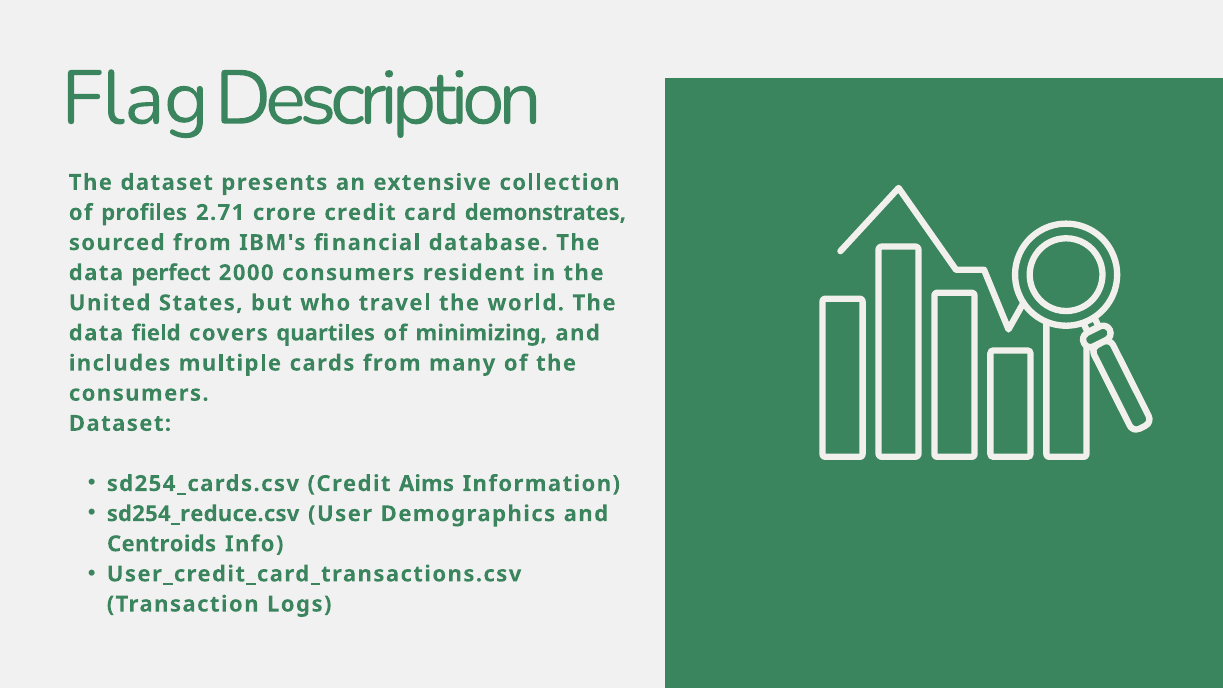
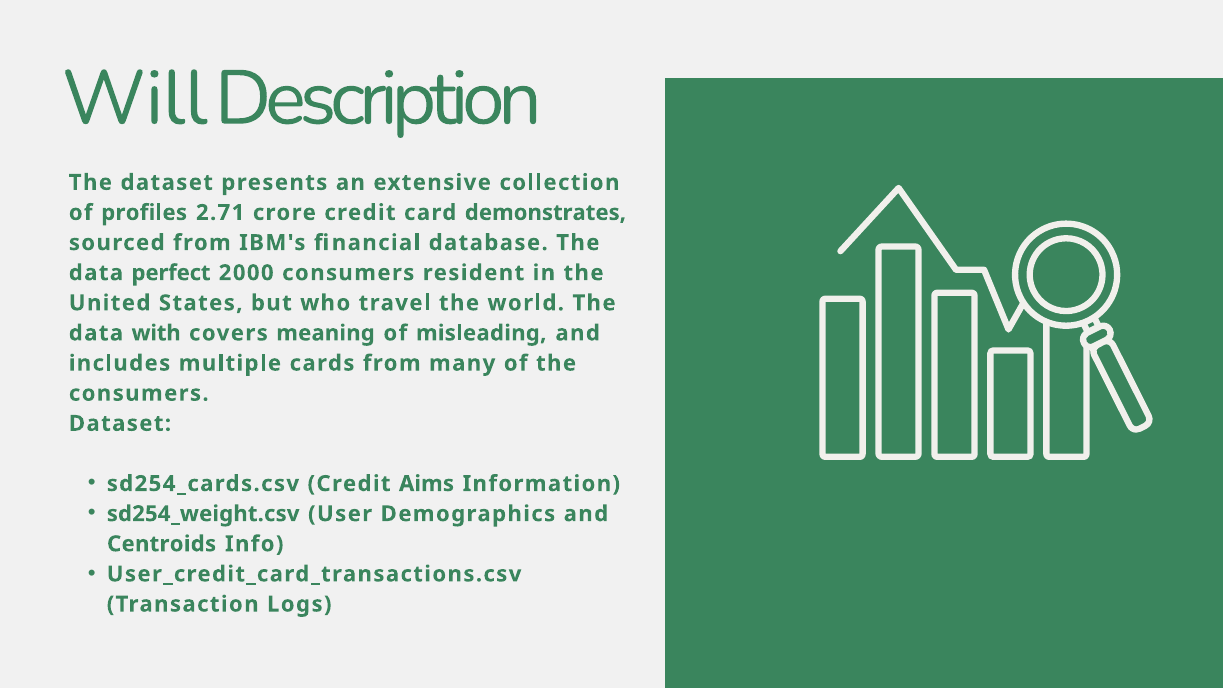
Flag: Flag -> Will (135, 98)
field: field -> with (156, 333)
quartiles: quartiles -> meaning (326, 333)
minimizing: minimizing -> misleading (481, 333)
sd254_reduce.csv: sd254_reduce.csv -> sd254_weight.csv (203, 514)
